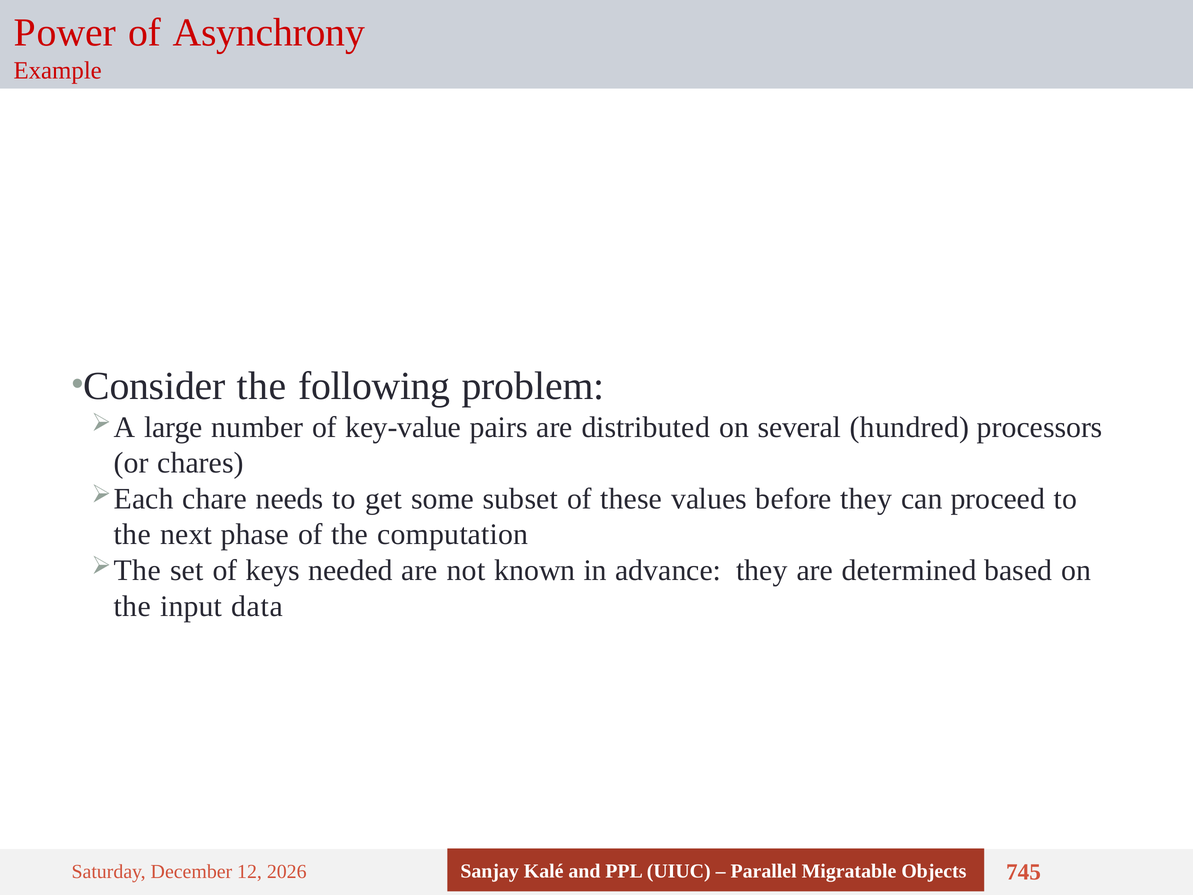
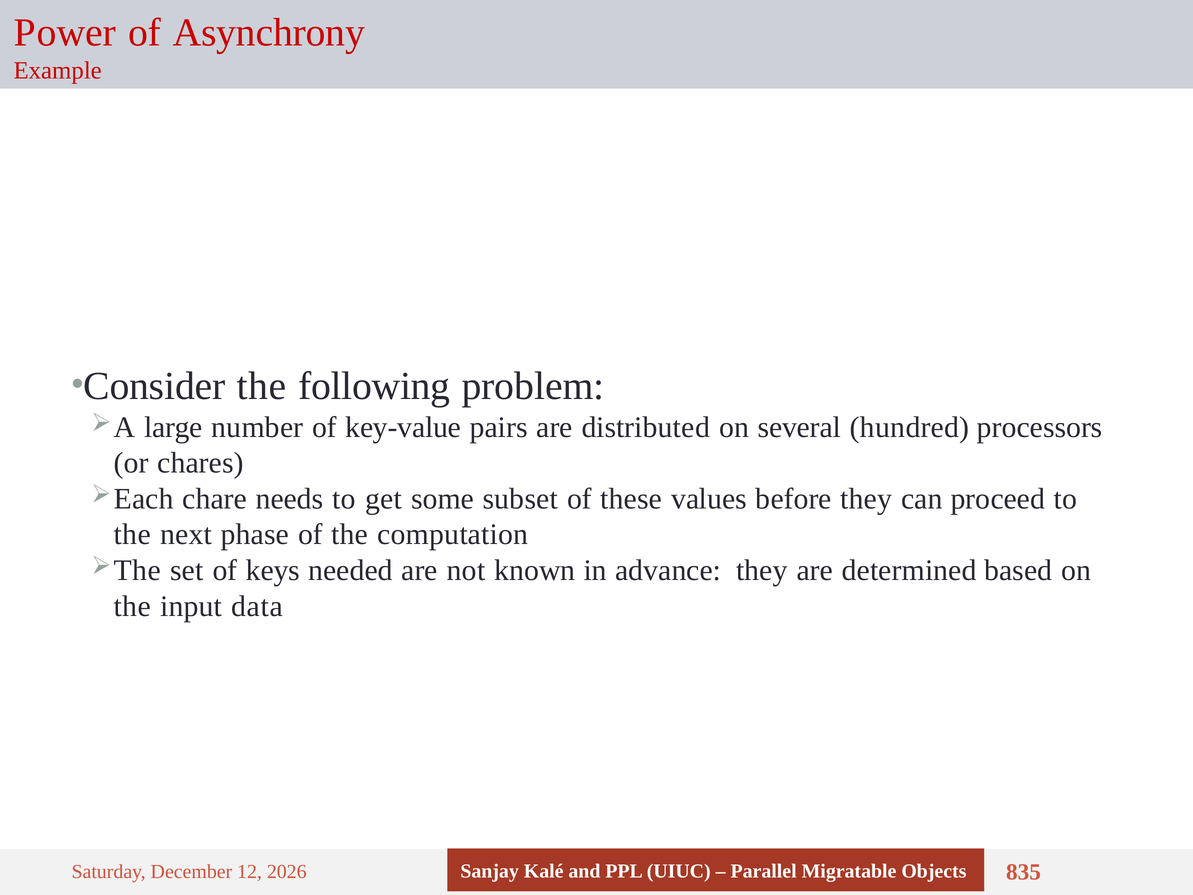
745: 745 -> 835 (1024, 872)
